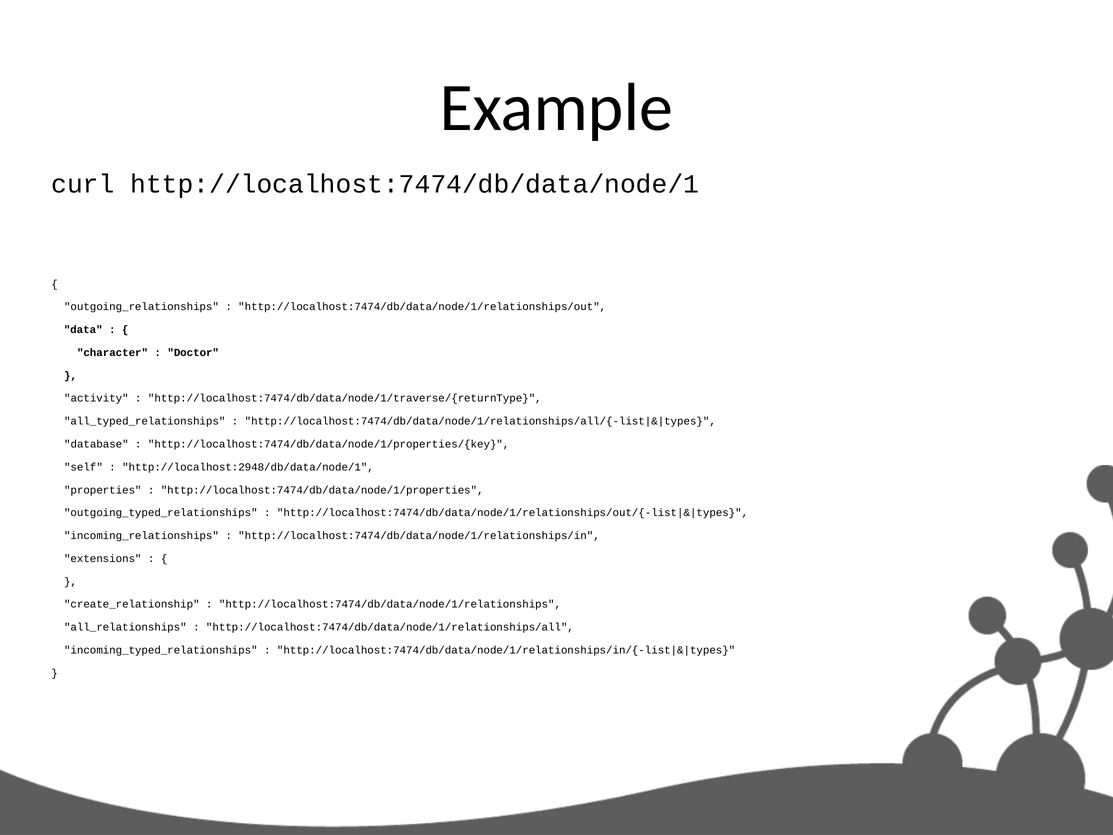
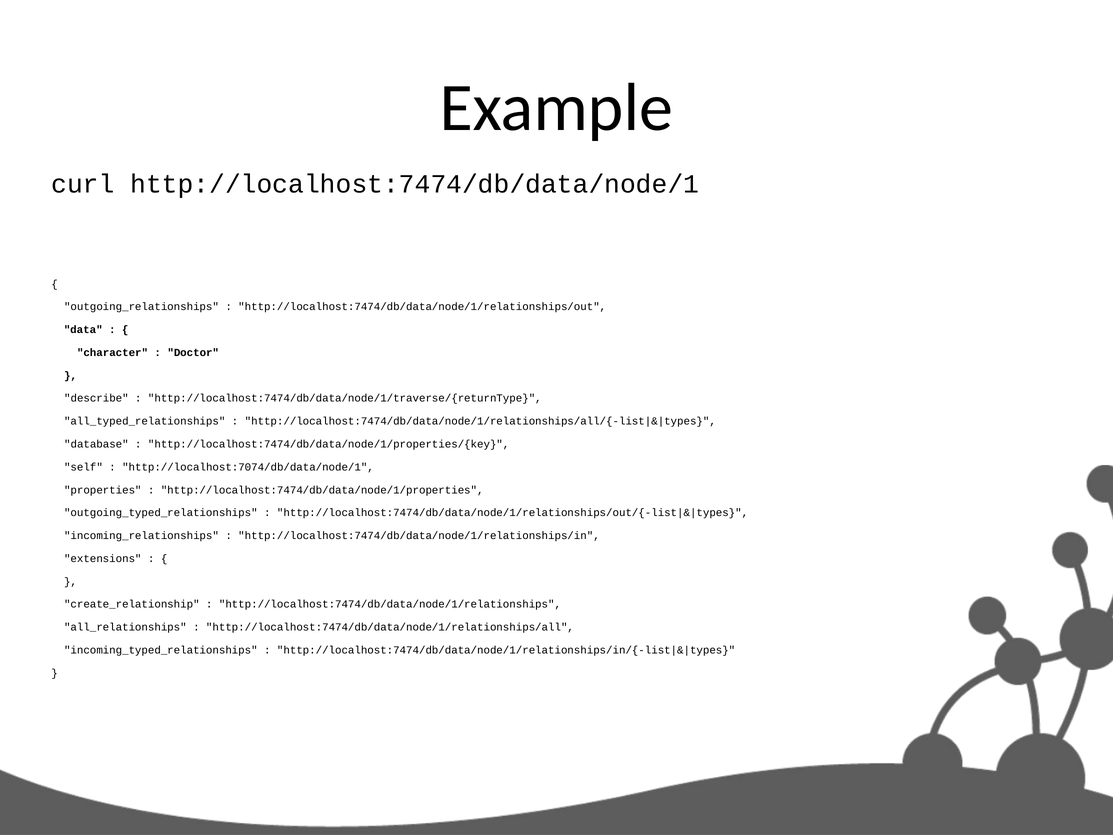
activity: activity -> describe (96, 398)
http://localhost:2948/db/data/node/1: http://localhost:2948/db/data/node/1 -> http://localhost:7074/db/data/node/1 (248, 467)
